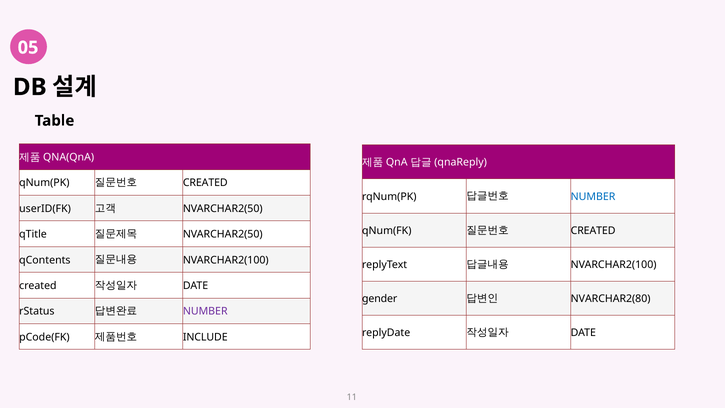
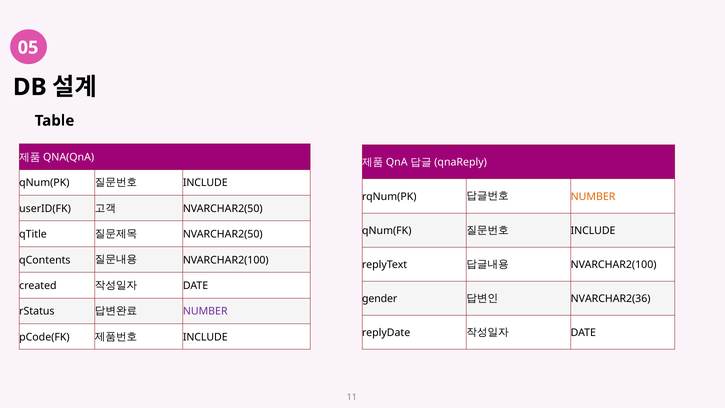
CREATED: CREATED -> INCLUDE (205, 183)
NUMBER colour: blue -> orange (593, 196)
CREATED: CREATED -> INCLUDE (593, 231)
NVARCHAR2(80: NVARCHAR2(80 -> NVARCHAR2(36 (611, 299)
